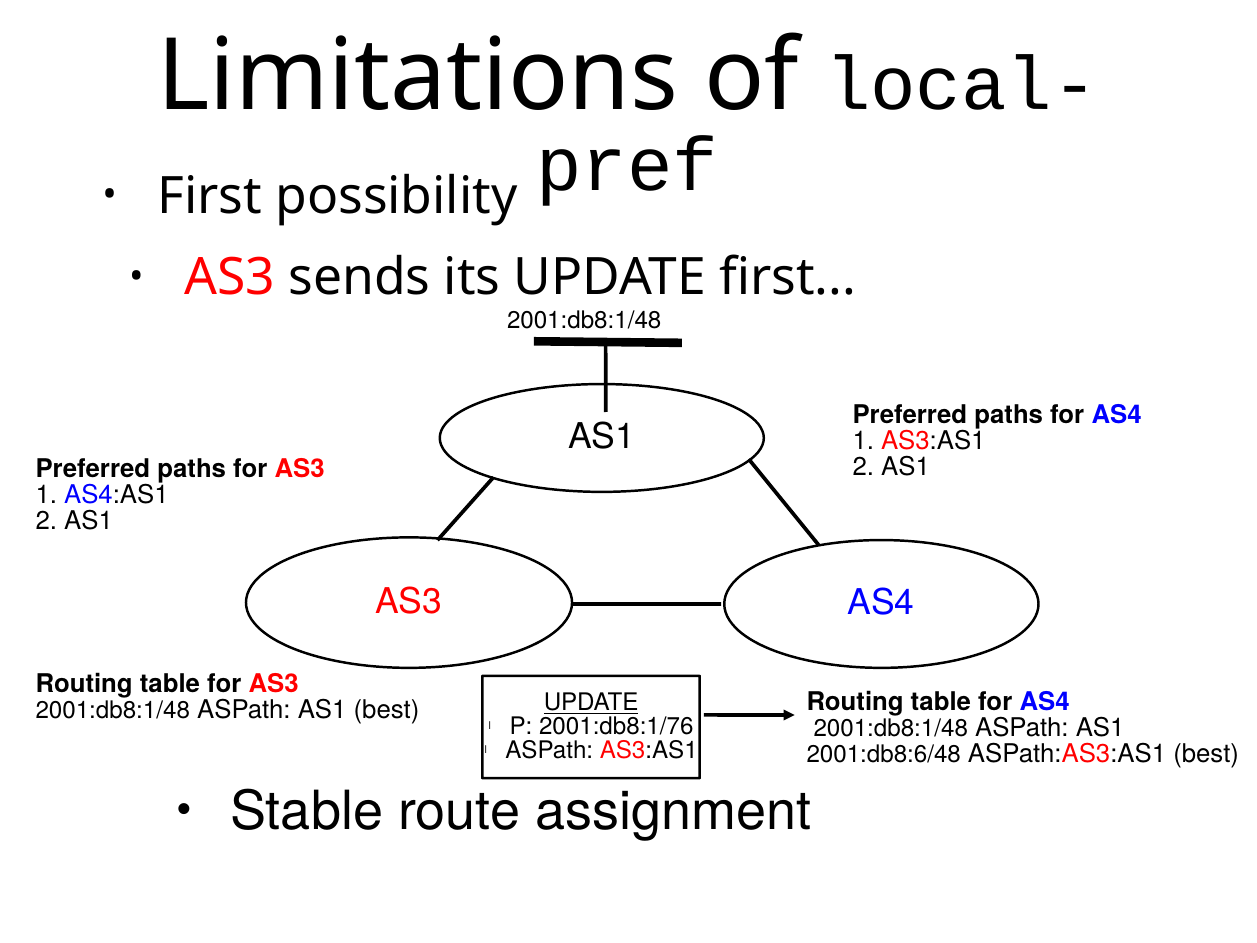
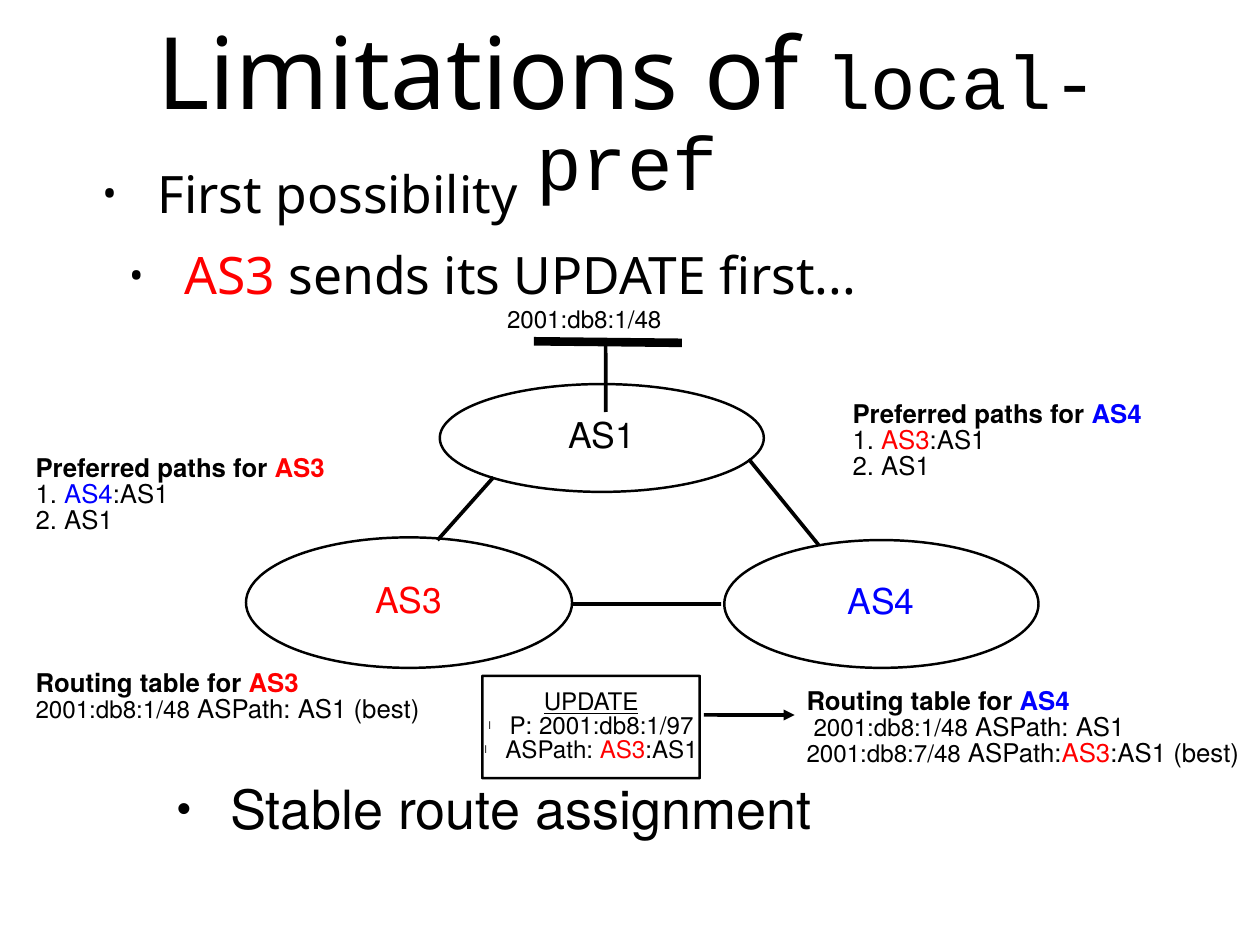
2001:db8:1/76: 2001:db8:1/76 -> 2001:db8:1/97 (616, 726)
2001:db8:6/48: 2001:db8:6/48 -> 2001:db8:7/48 (884, 754)
